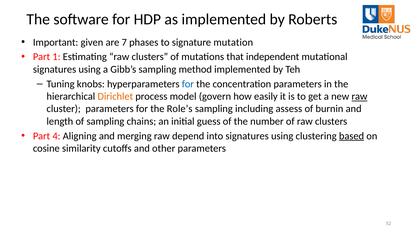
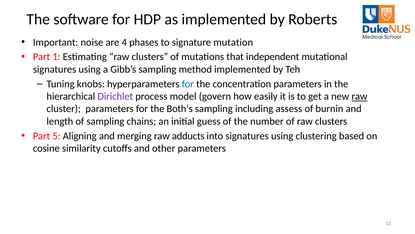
given: given -> noise (92, 42)
7: 7 -> 4 (124, 42)
Dirichlet colour: orange -> purple (115, 96)
Role’s: Role’s -> Both’s (180, 109)
4: 4 -> 5 (56, 136)
depend: depend -> adducts (188, 136)
based underline: present -> none (352, 136)
